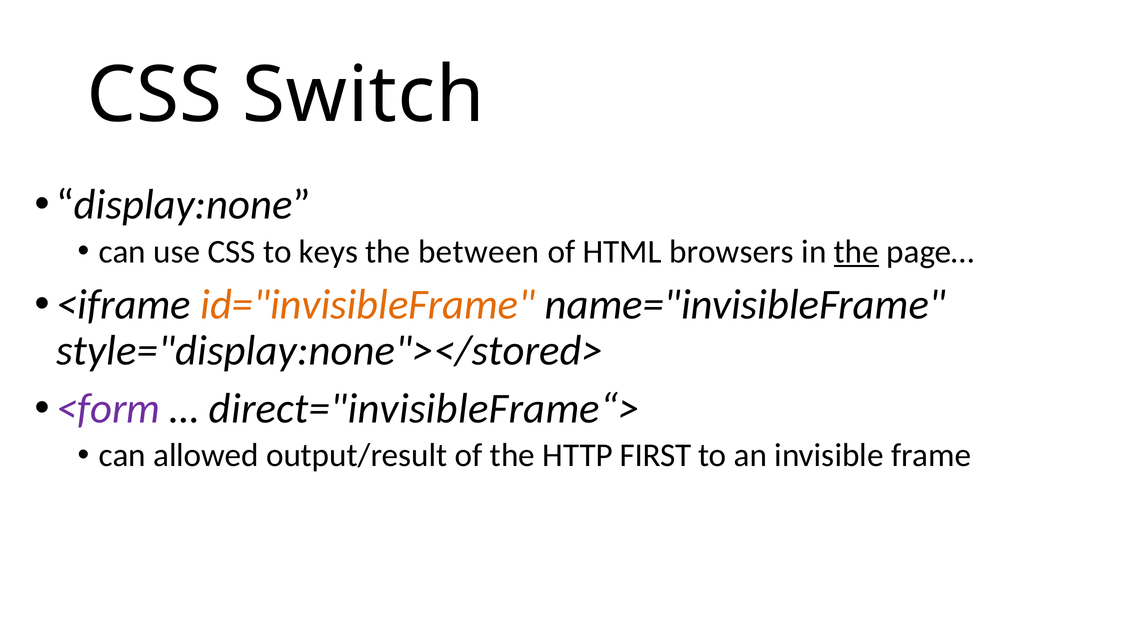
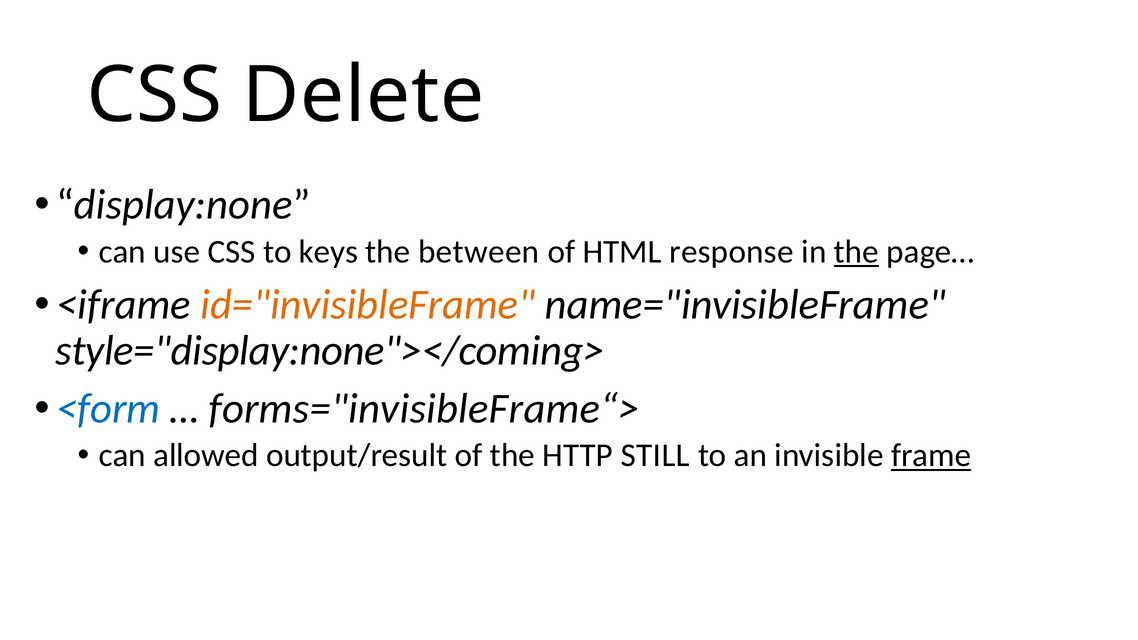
Switch: Switch -> Delete (363, 95)
browsers: browsers -> response (731, 252)
style="display:none"></stored>: style="display:none"></stored> -> style="display:none"></coming> (330, 351)
<form colour: purple -> blue (108, 409)
direct="invisibleFrame“>: direct="invisibleFrame“> -> forms="invisibleFrame“> (424, 409)
FIRST: FIRST -> STILL (655, 456)
frame underline: none -> present (931, 456)
